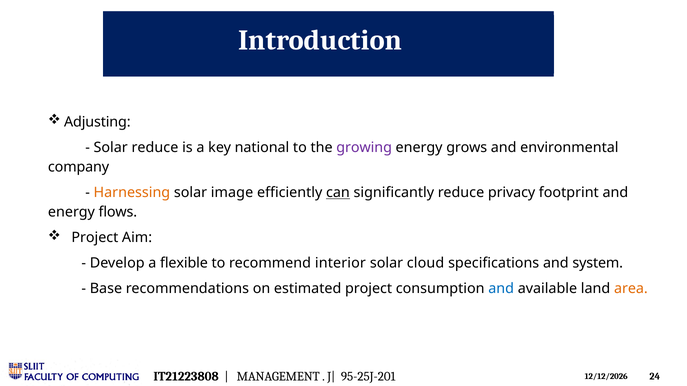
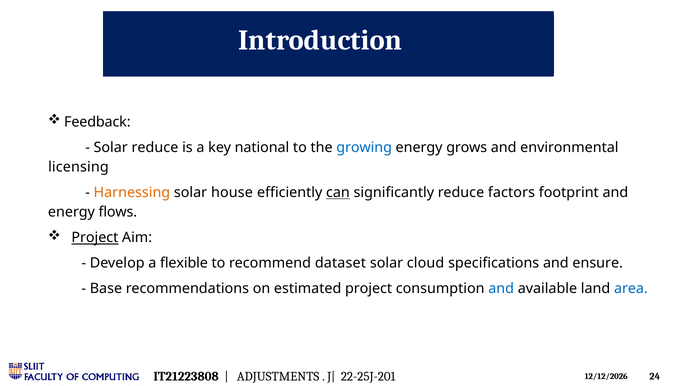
Adjusting: Adjusting -> Feedback (97, 122)
growing colour: purple -> blue (364, 148)
company: company -> licensing (78, 167)
image: image -> house (232, 193)
privacy: privacy -> factors (511, 193)
Project underline: none -> present (95, 238)
interior: interior -> dataset (340, 263)
system: system -> ensure (598, 263)
area colour: orange -> blue (631, 289)
MANAGEMENT: MANAGEMENT -> ADJUSTMENTS (278, 377)
95-25J-201: 95-25J-201 -> 22-25J-201 (368, 377)
